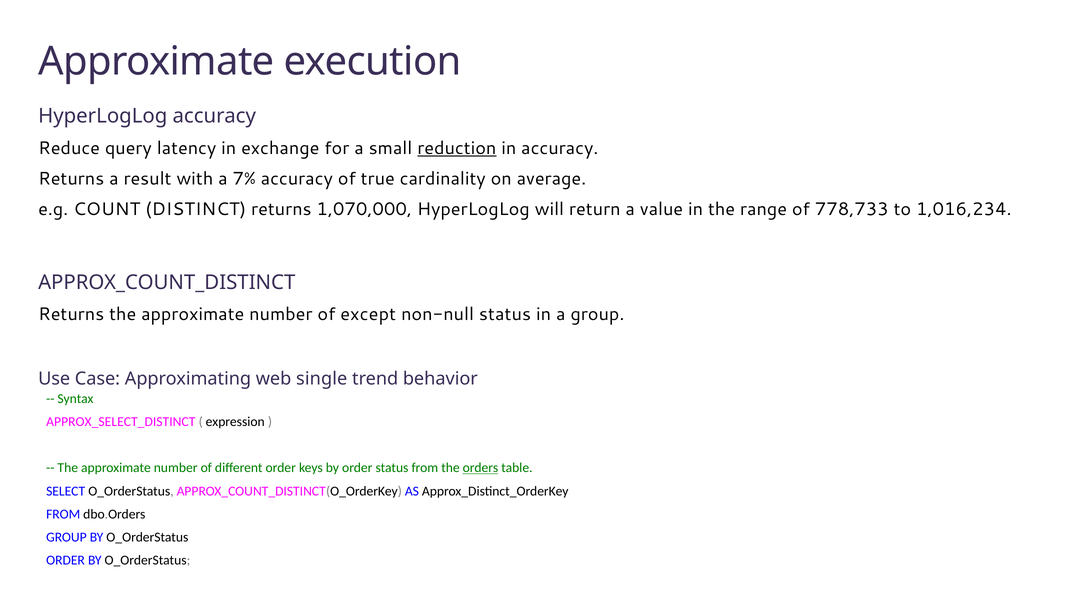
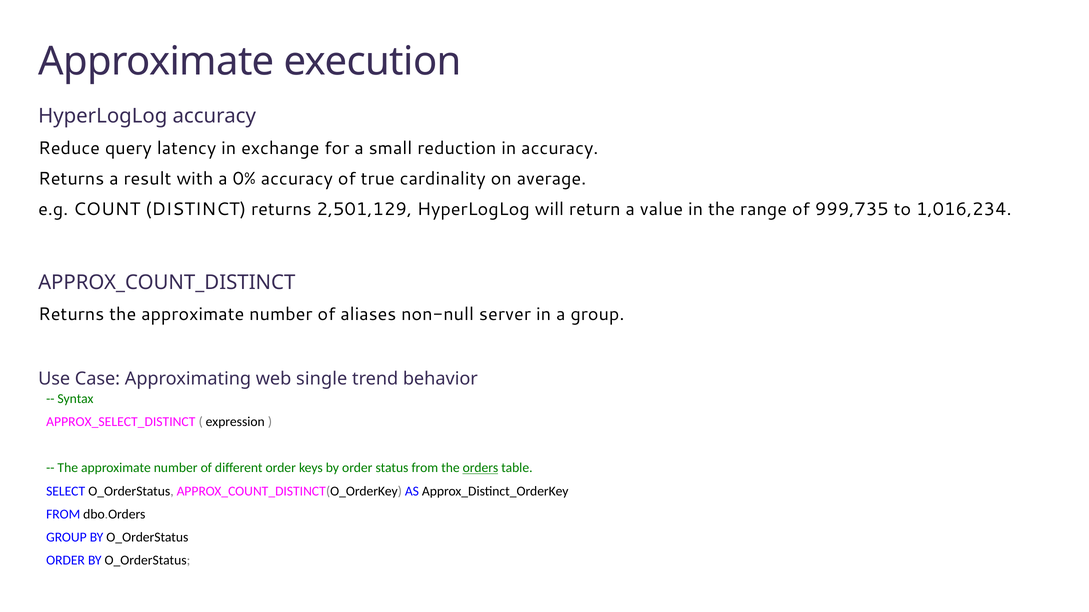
reduction underline: present -> none (457, 148)
7%: 7% -> 0% (244, 179)
1,070,000: 1,070,000 -> 2,501,129 (364, 210)
778,733: 778,733 -> 999,735 (852, 210)
except: except -> aliases (368, 315)
non-null status: status -> server (505, 315)
